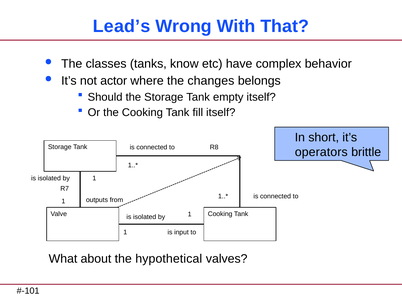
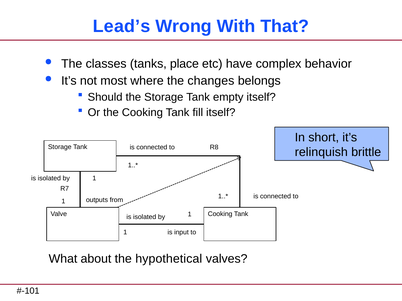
know: know -> place (184, 64)
actor: actor -> most (114, 81)
operators: operators -> relinquish (321, 152)
